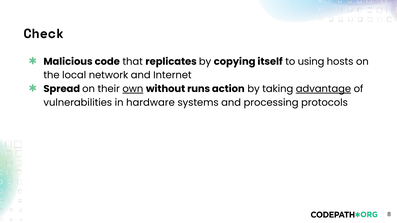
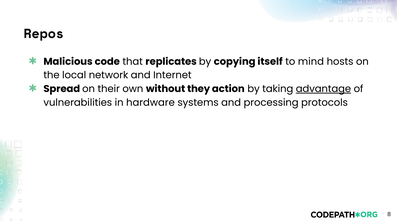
Check: Check -> Repos (44, 34)
using: using -> mind (311, 62)
own underline: present -> none (133, 89)
runs: runs -> they (199, 89)
